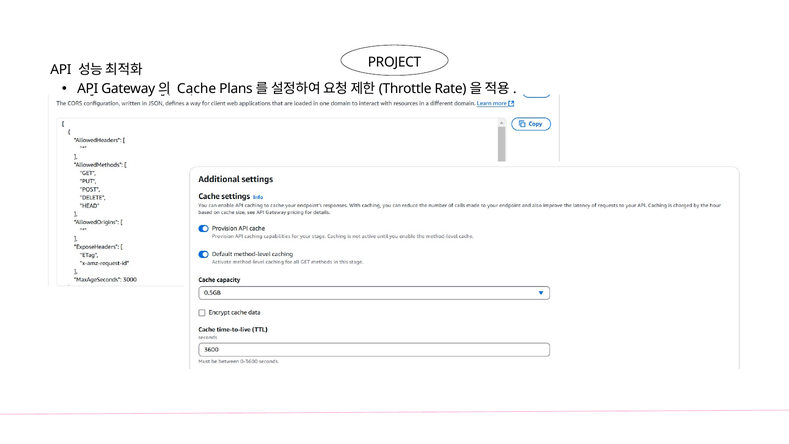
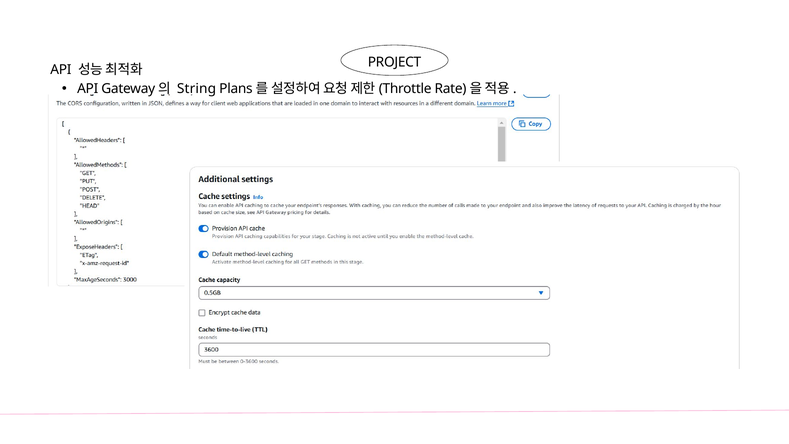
Cache: Cache -> String (197, 89)
